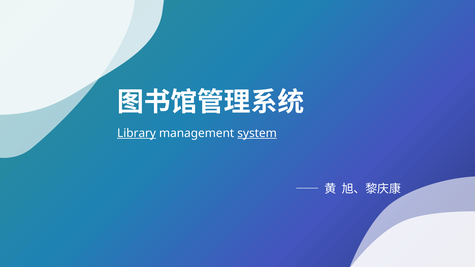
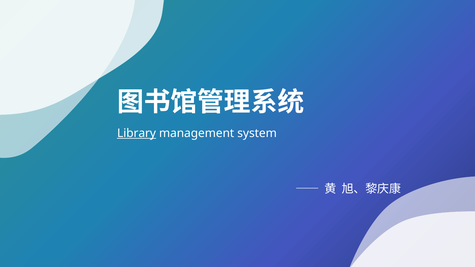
system underline: present -> none (257, 133)
